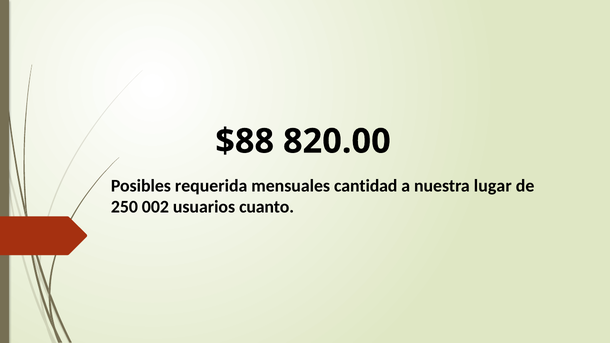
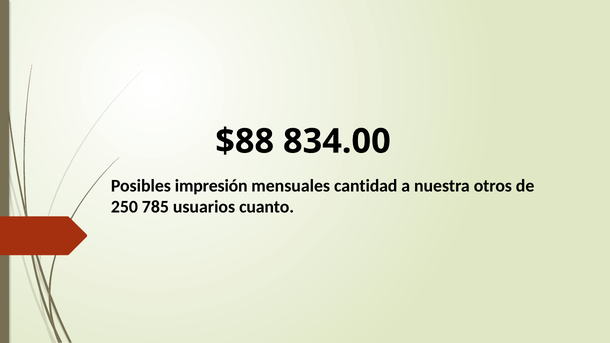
820.00: 820.00 -> 834.00 (337, 141)
requerida: requerida -> impresión (211, 186)
lugar: lugar -> otros (493, 186)
002: 002 -> 785 (155, 207)
